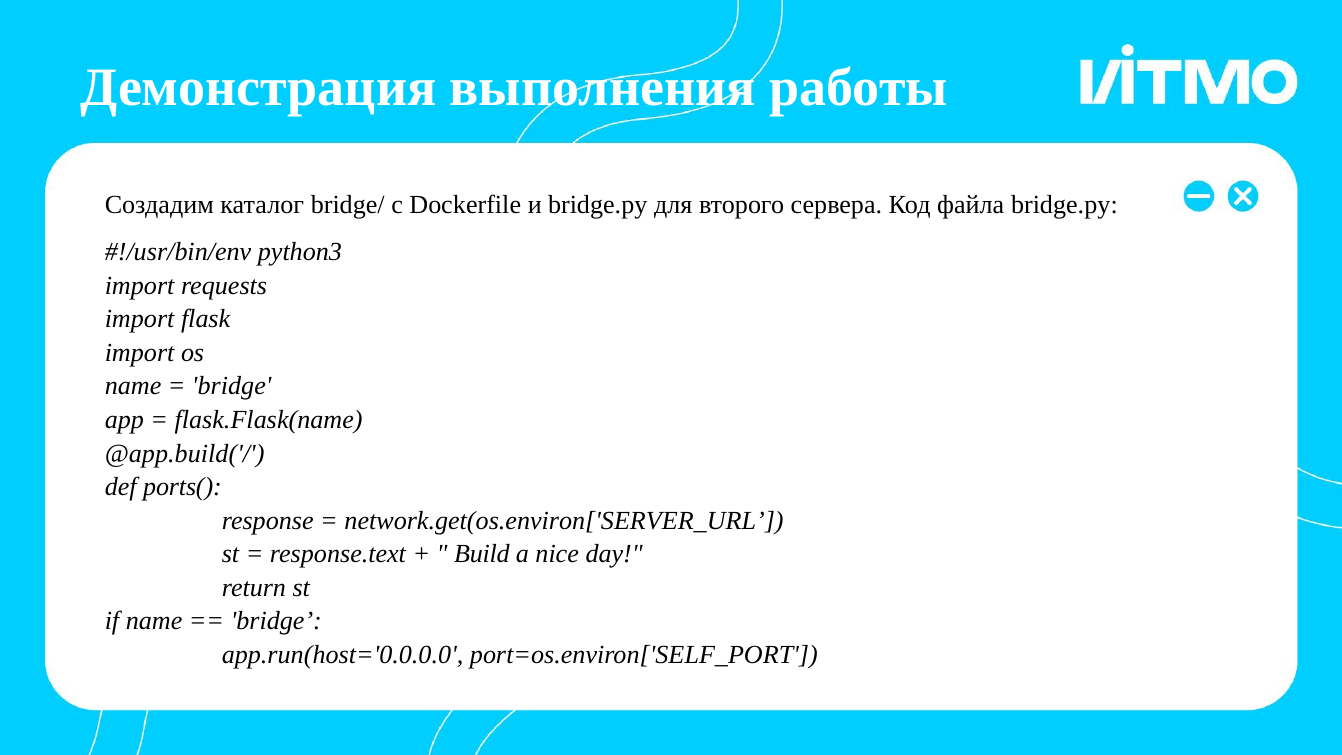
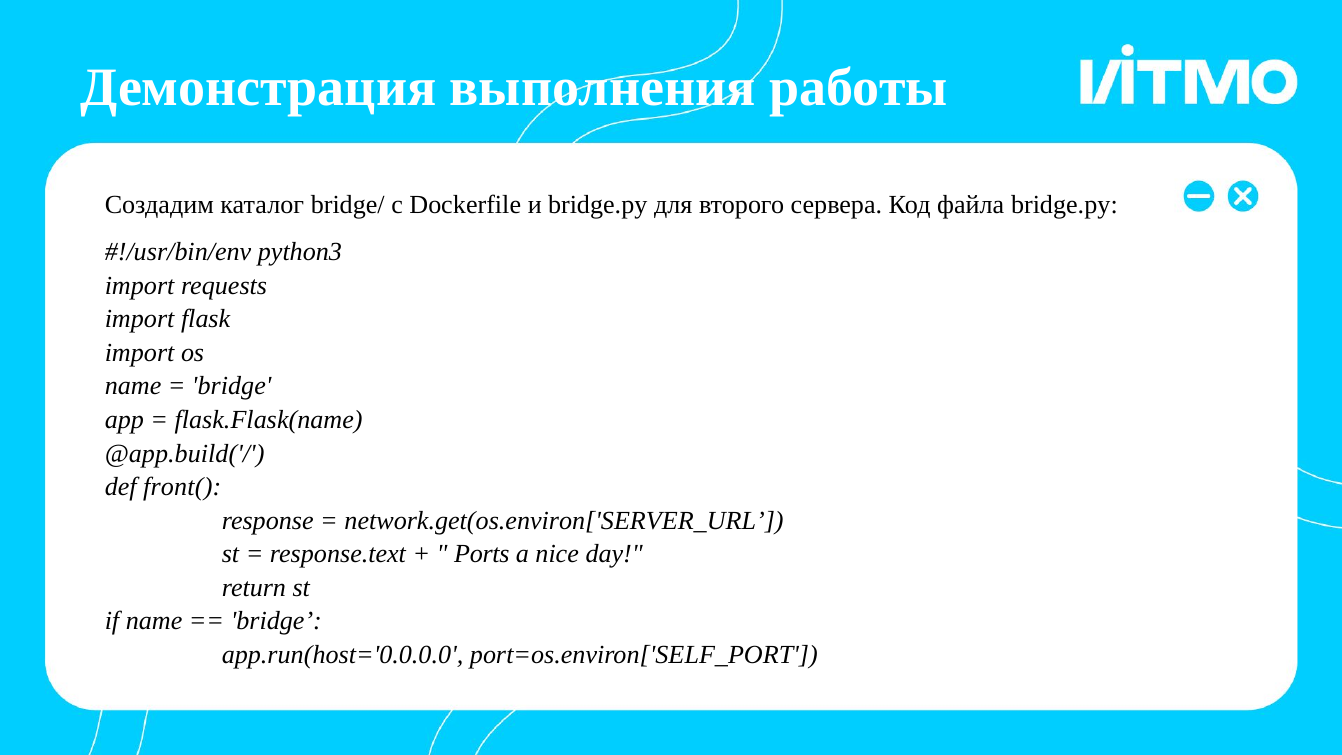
ports(: ports( -> front( (182, 487)
Build: Build -> Ports (482, 554)
